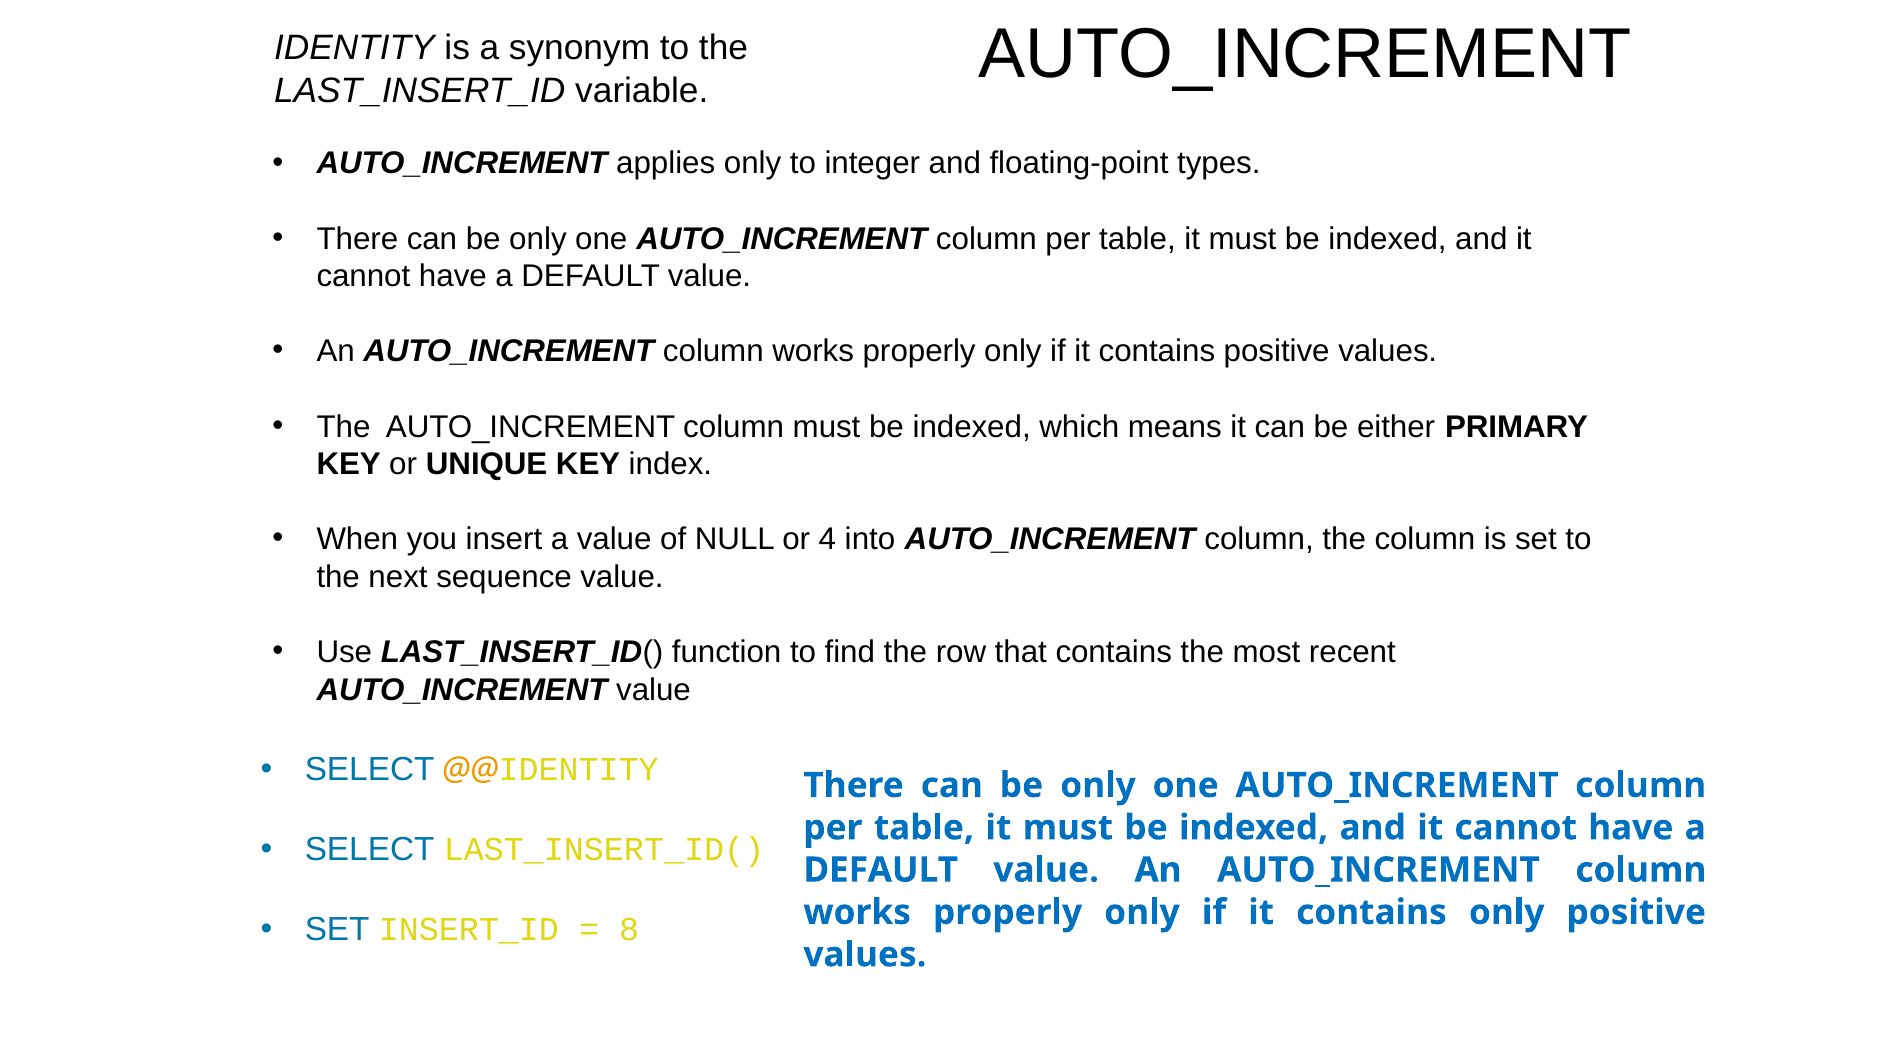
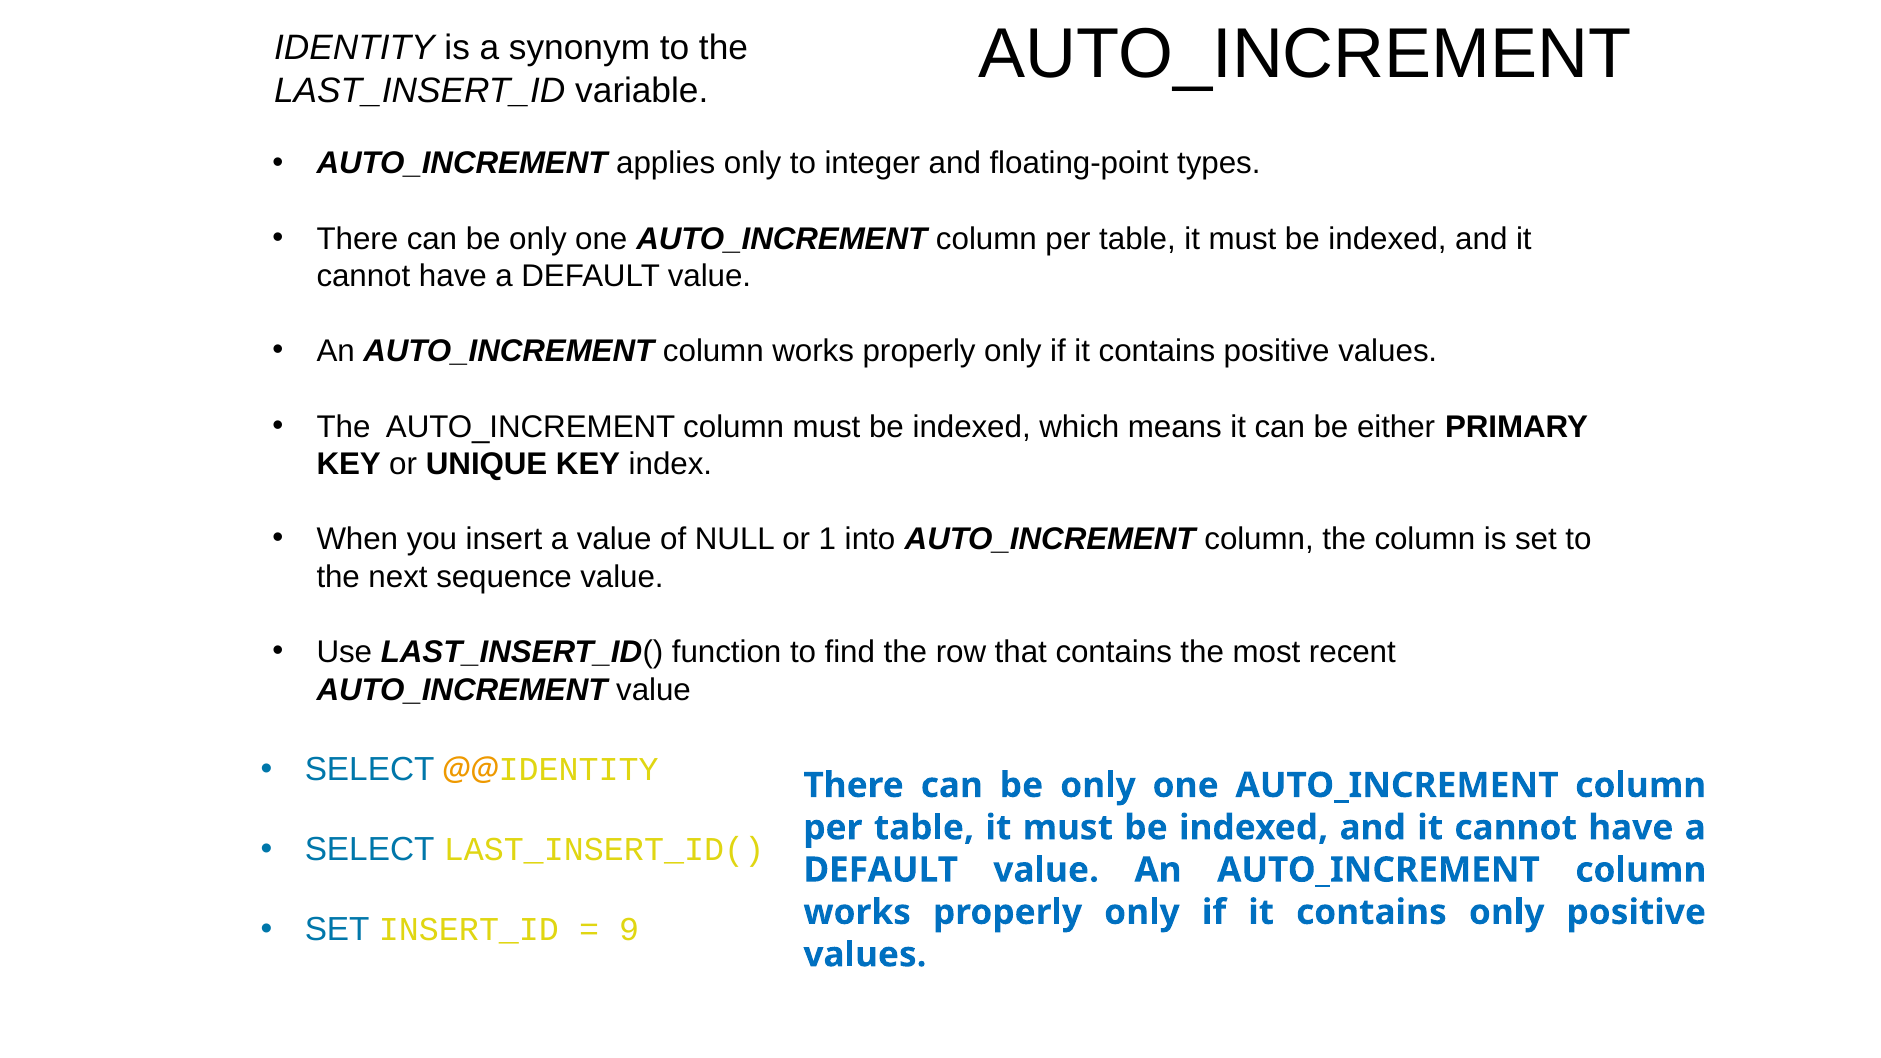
4: 4 -> 1 (827, 540)
8: 8 -> 9 (629, 930)
